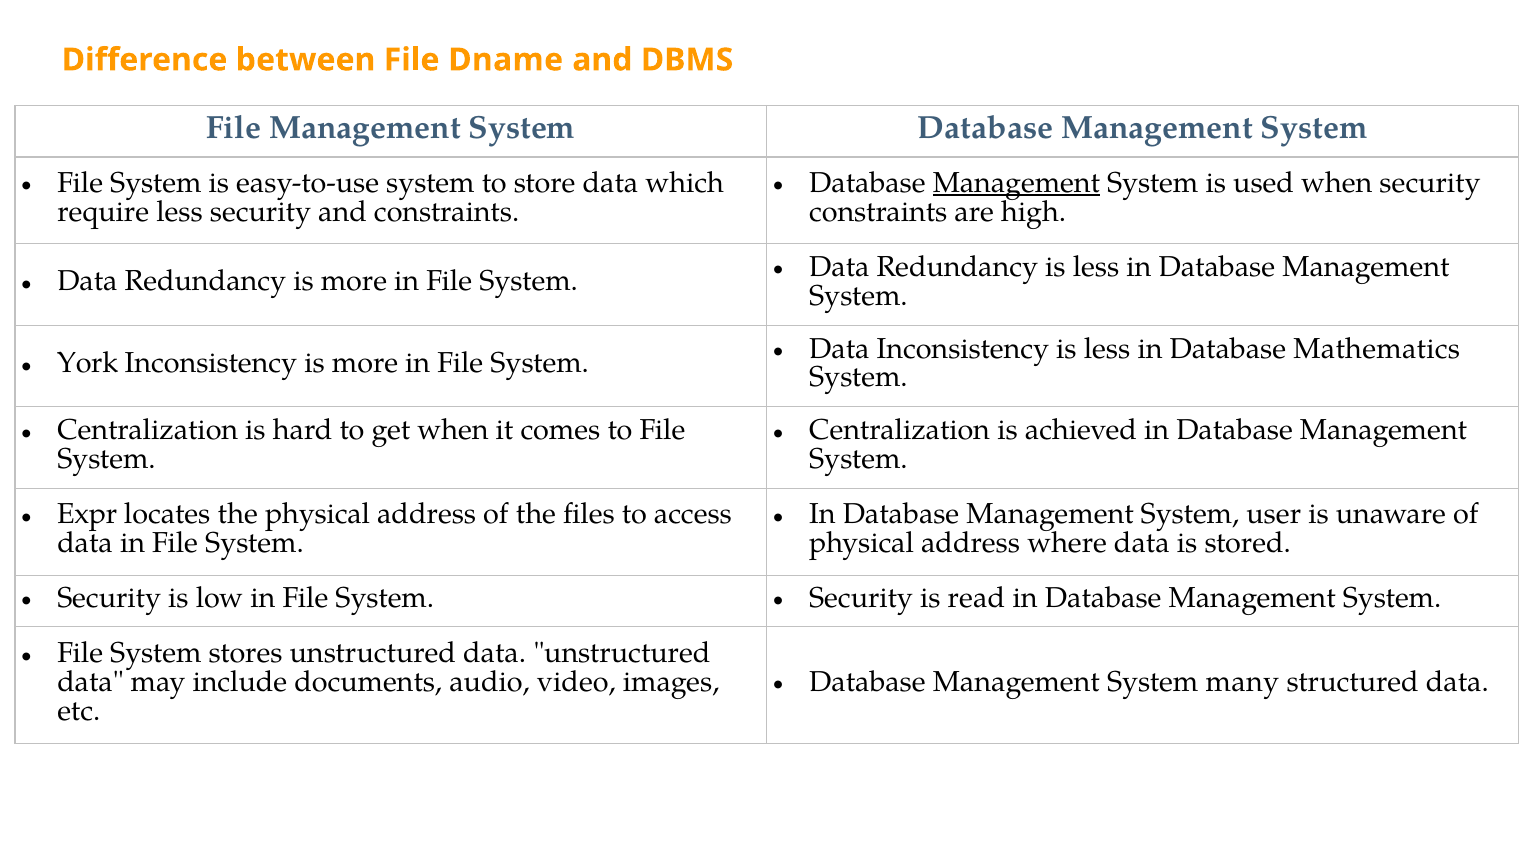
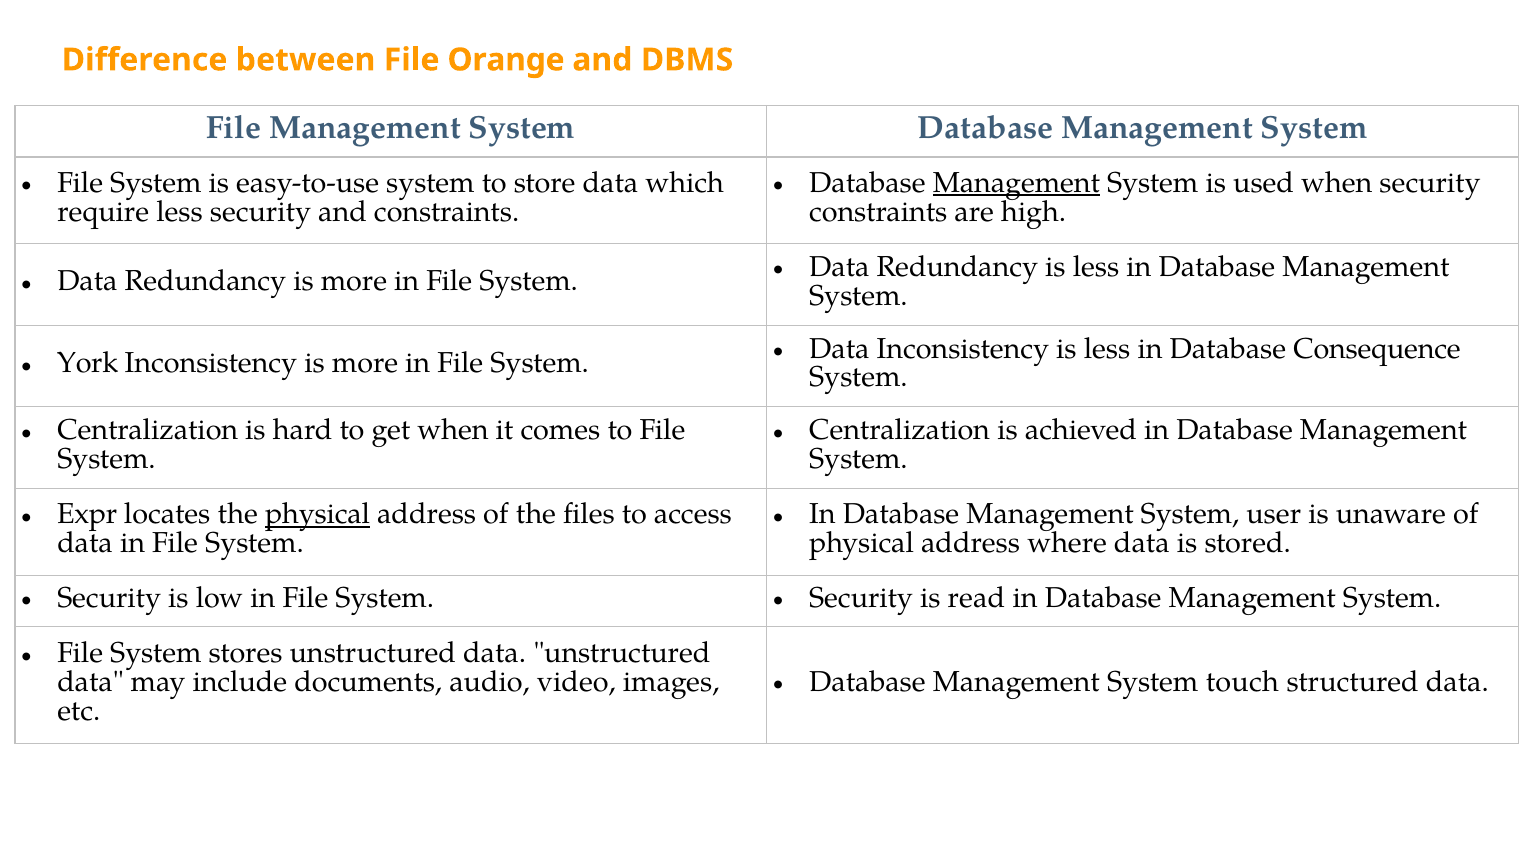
Dname: Dname -> Orange (506, 60)
Mathematics: Mathematics -> Consequence (1377, 348)
physical underline: none -> present (318, 514)
many: many -> touch (1242, 682)
